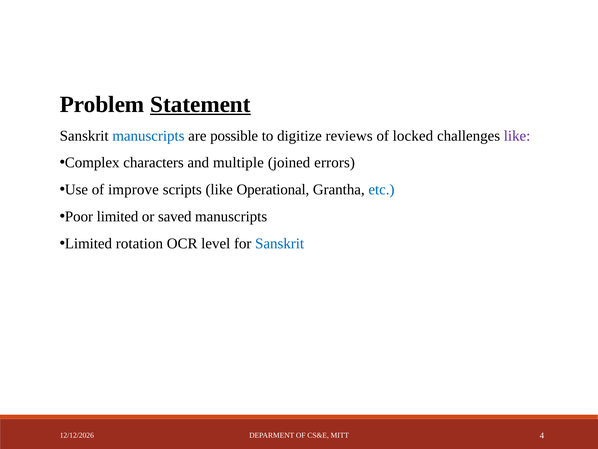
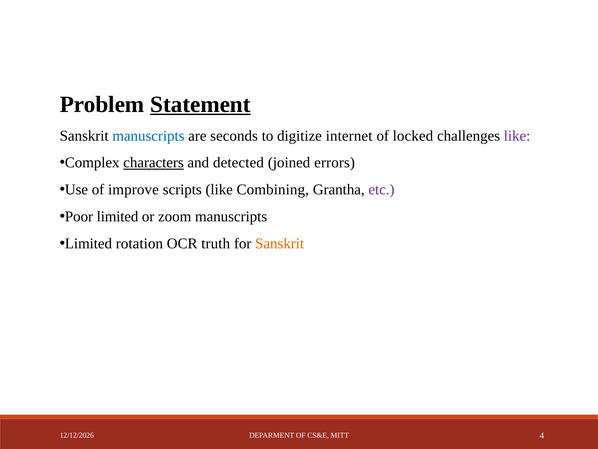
possible: possible -> seconds (234, 136)
reviews: reviews -> internet (349, 136)
characters underline: none -> present (154, 163)
multiple: multiple -> detected (238, 163)
Operational: Operational -> Combining (273, 189)
etc colour: blue -> purple (381, 189)
saved: saved -> zoom (175, 216)
level: level -> truth (216, 243)
Sanskrit colour: blue -> orange (280, 243)
